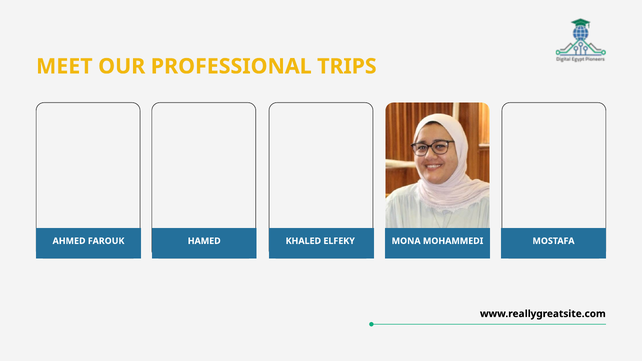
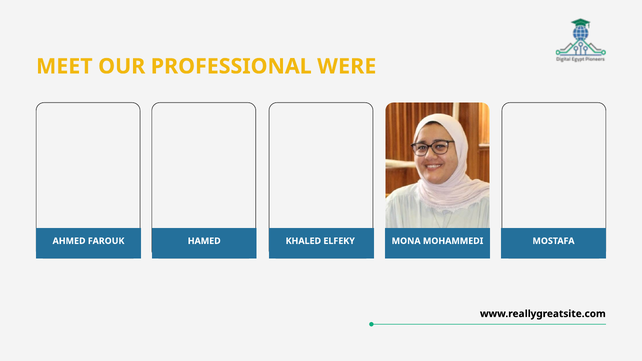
TRIPS: TRIPS -> WERE (347, 66)
